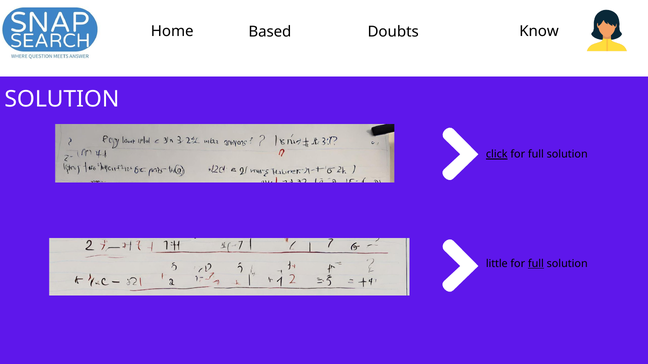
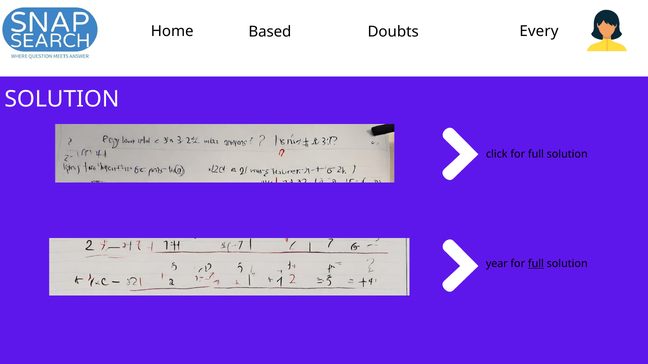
Know: Know -> Every (539, 31)
click underline: present -> none (497, 155)
little: little -> year (497, 264)
